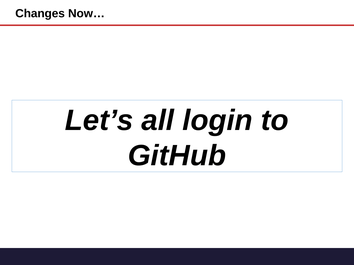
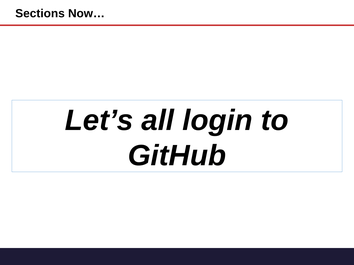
Changes: Changes -> Sections (40, 13)
